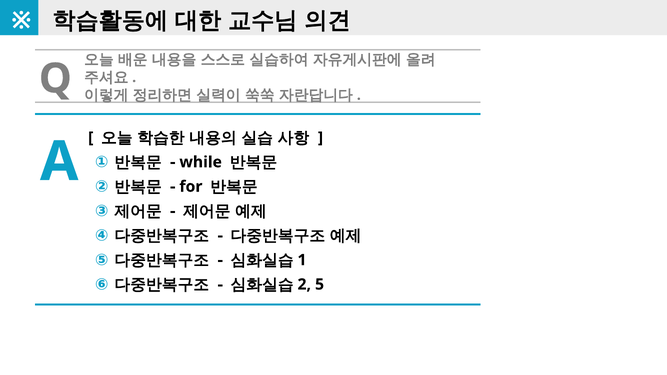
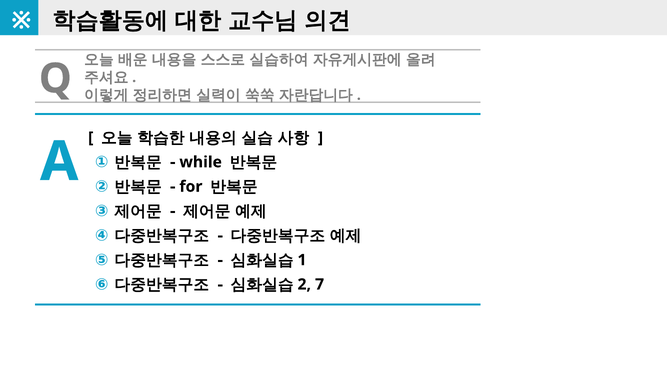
5: 5 -> 7 (320, 285)
